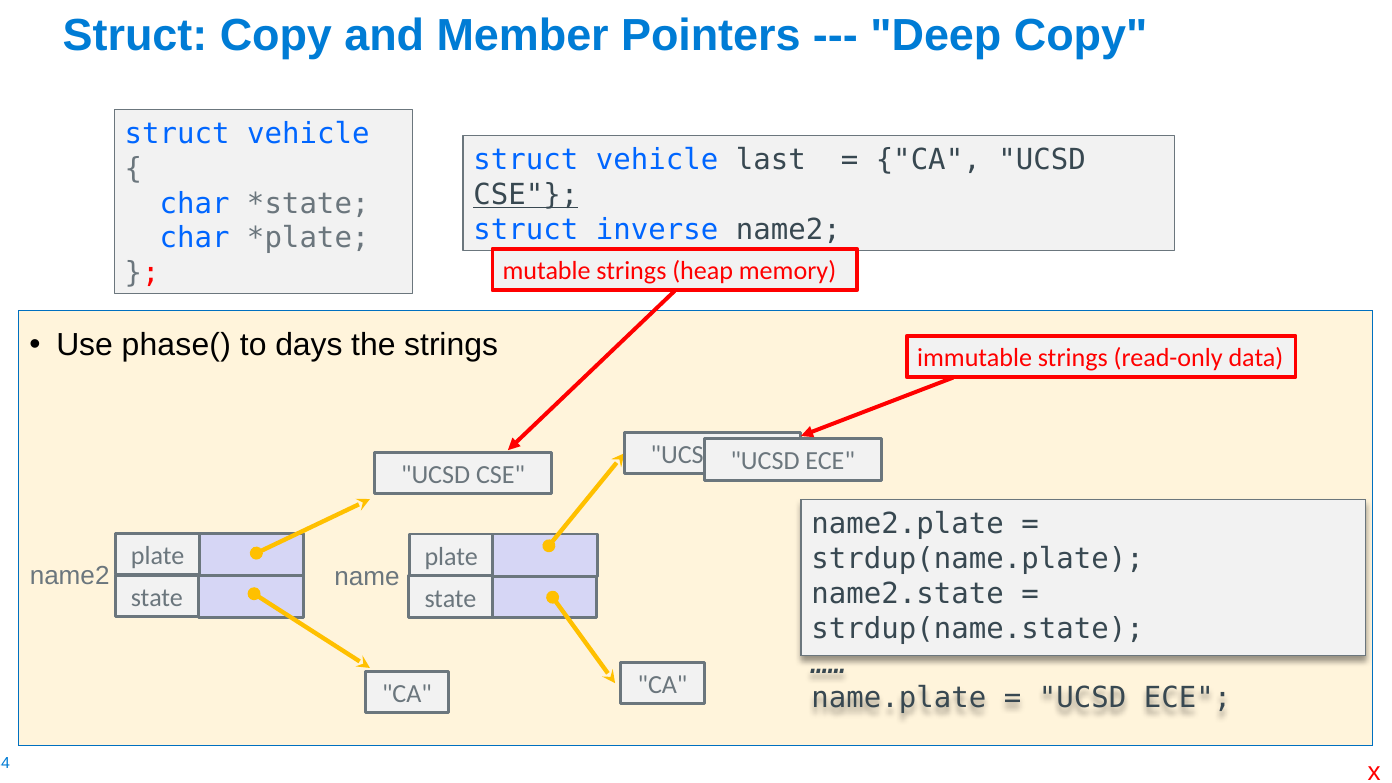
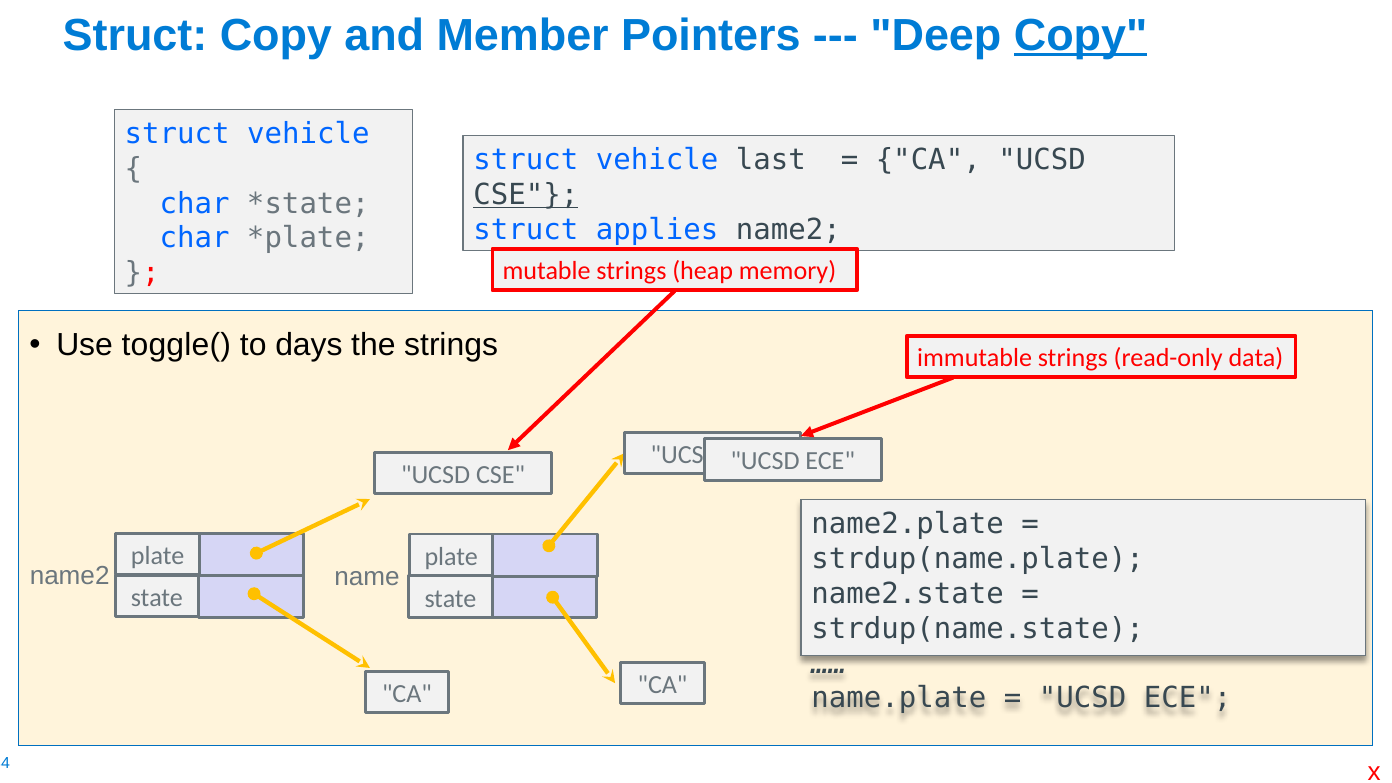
Copy underline: none -> present (1081, 35)
inverse: inverse -> applies (657, 230)
phase(: phase( -> toggle( (176, 345)
